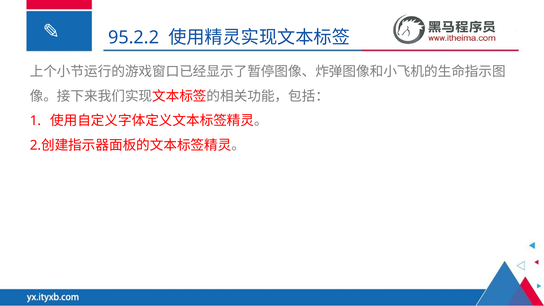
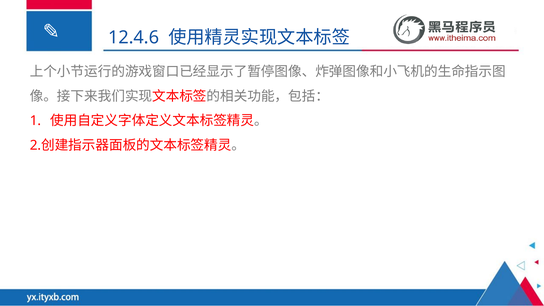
95.2.2: 95.2.2 -> 12.4.6 (134, 37)
